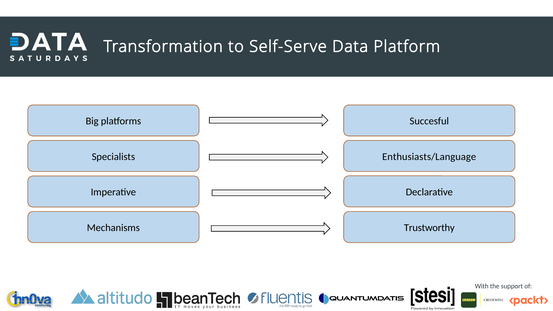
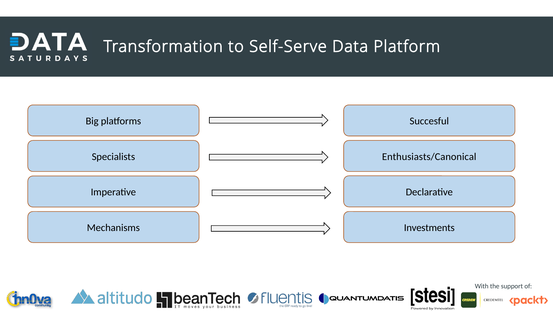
Enthusiasts/Language: Enthusiasts/Language -> Enthusiasts/Canonical (429, 157)
Trustworthy: Trustworthy -> Investments (429, 228)
